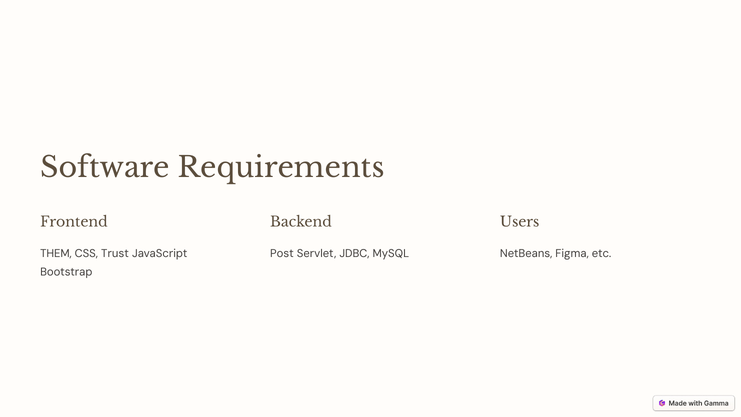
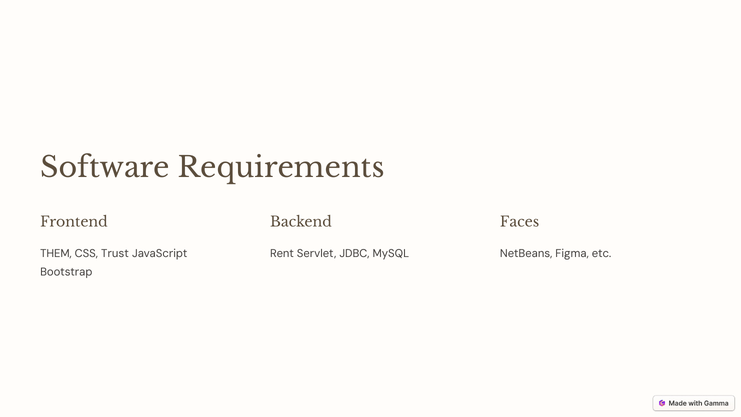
Users: Users -> Faces (520, 222)
Post: Post -> Rent (282, 253)
